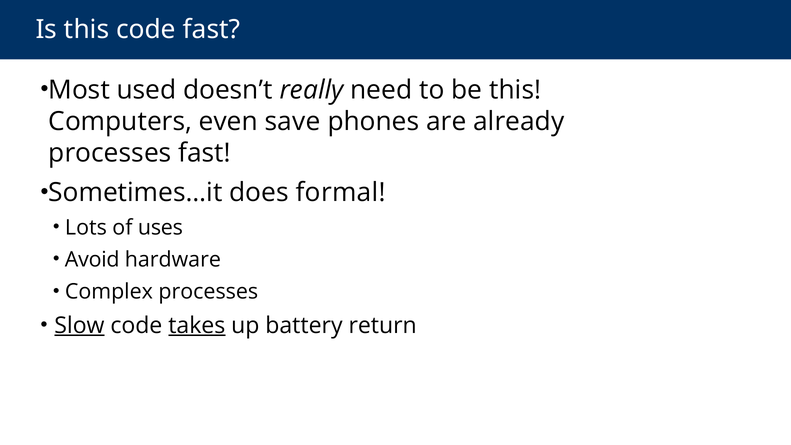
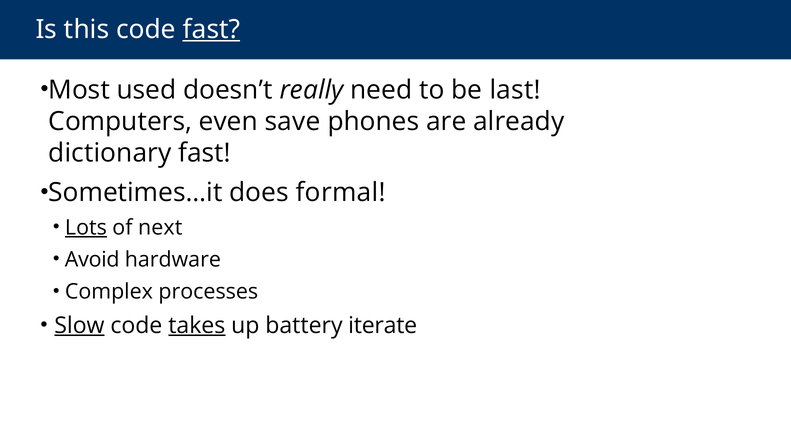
fast underline: none -> present (211, 29)
be this: this -> last (515, 90)
processes: processes -> dictionary (110, 153)
Lots underline: none -> present (86, 227)
uses: uses -> next (160, 227)
return: return -> iterate (383, 325)
